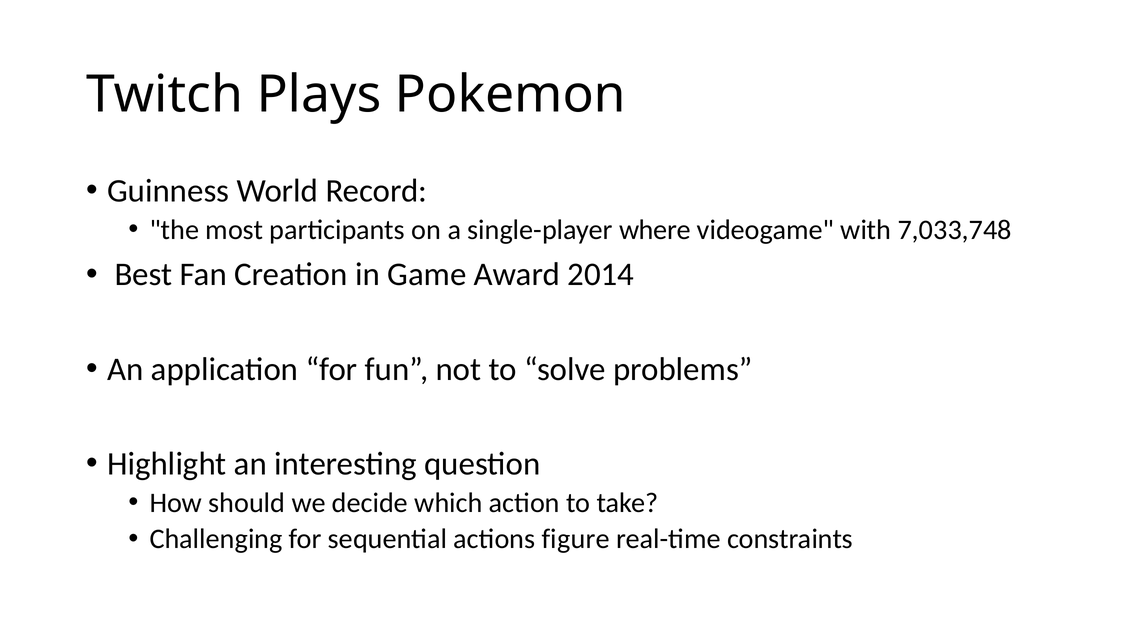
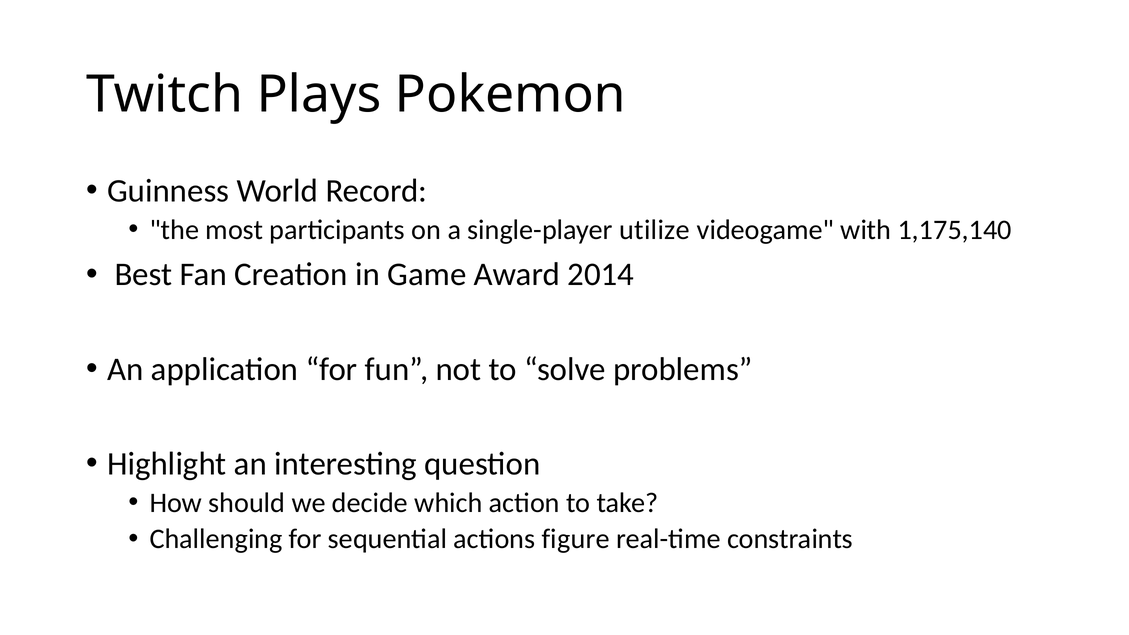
where: where -> utilize (655, 230)
7,033,748: 7,033,748 -> 1,175,140 (955, 230)
